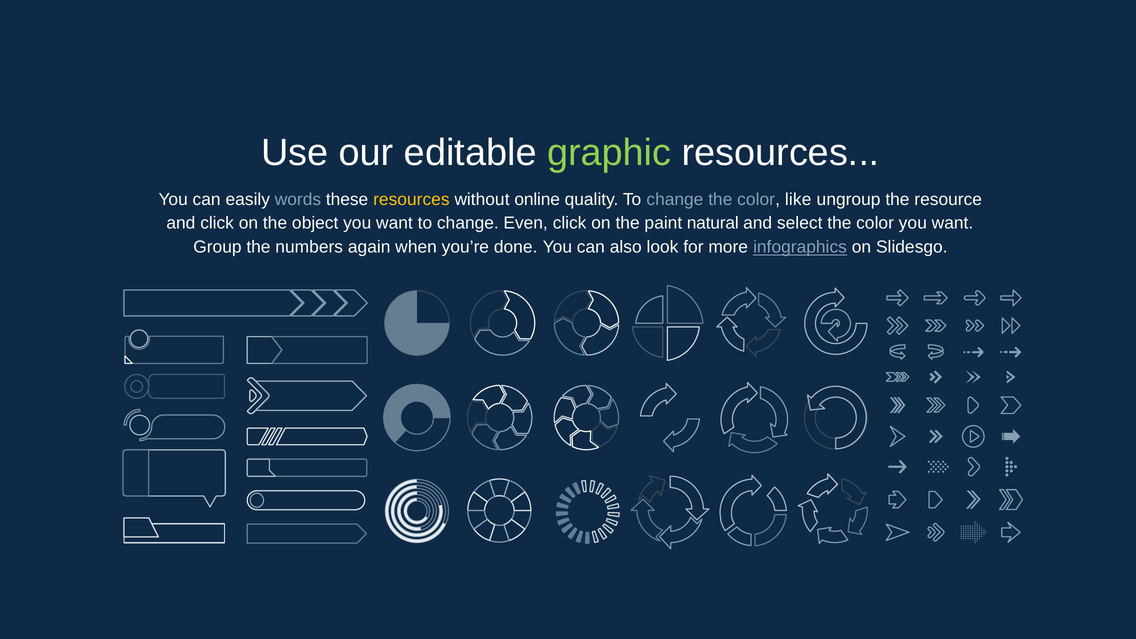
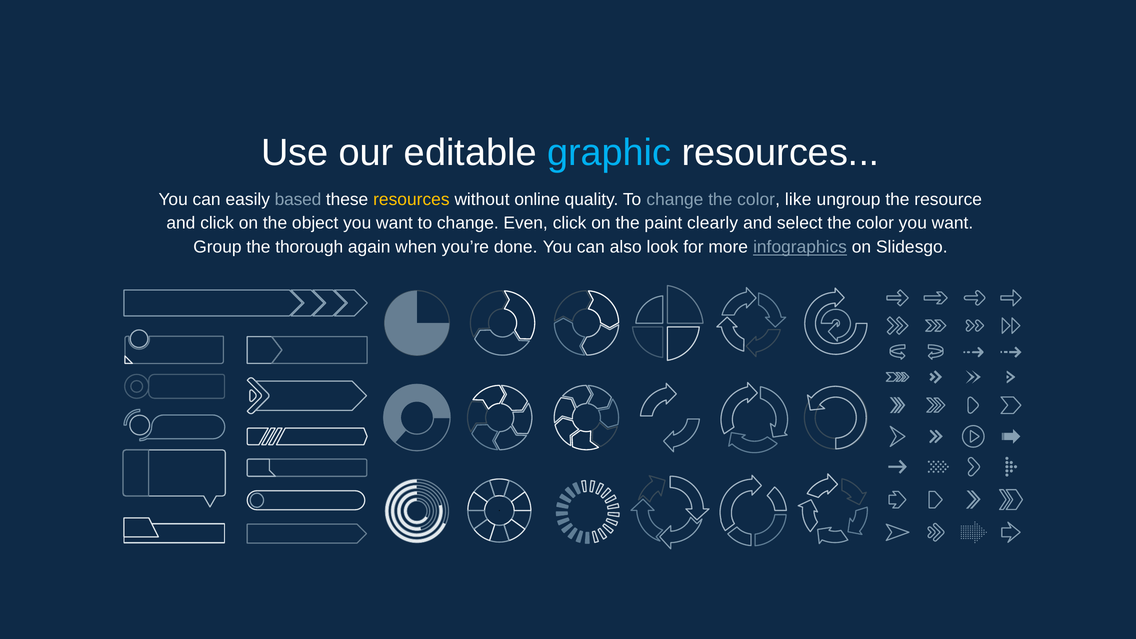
graphic colour: light green -> light blue (609, 153)
words: words -> based (298, 199)
natural: natural -> clearly (713, 223)
numbers: numbers -> thorough (309, 247)
